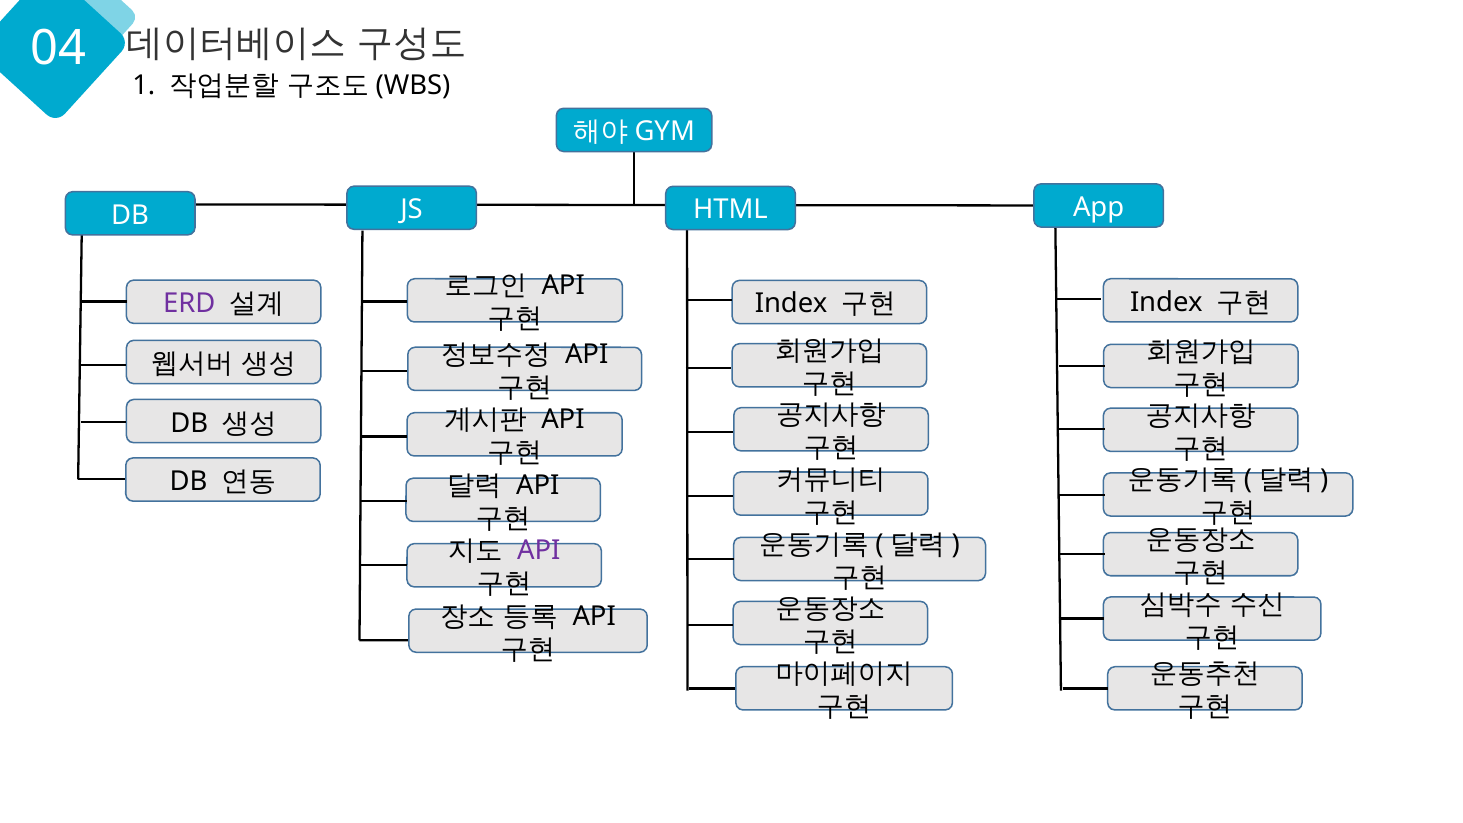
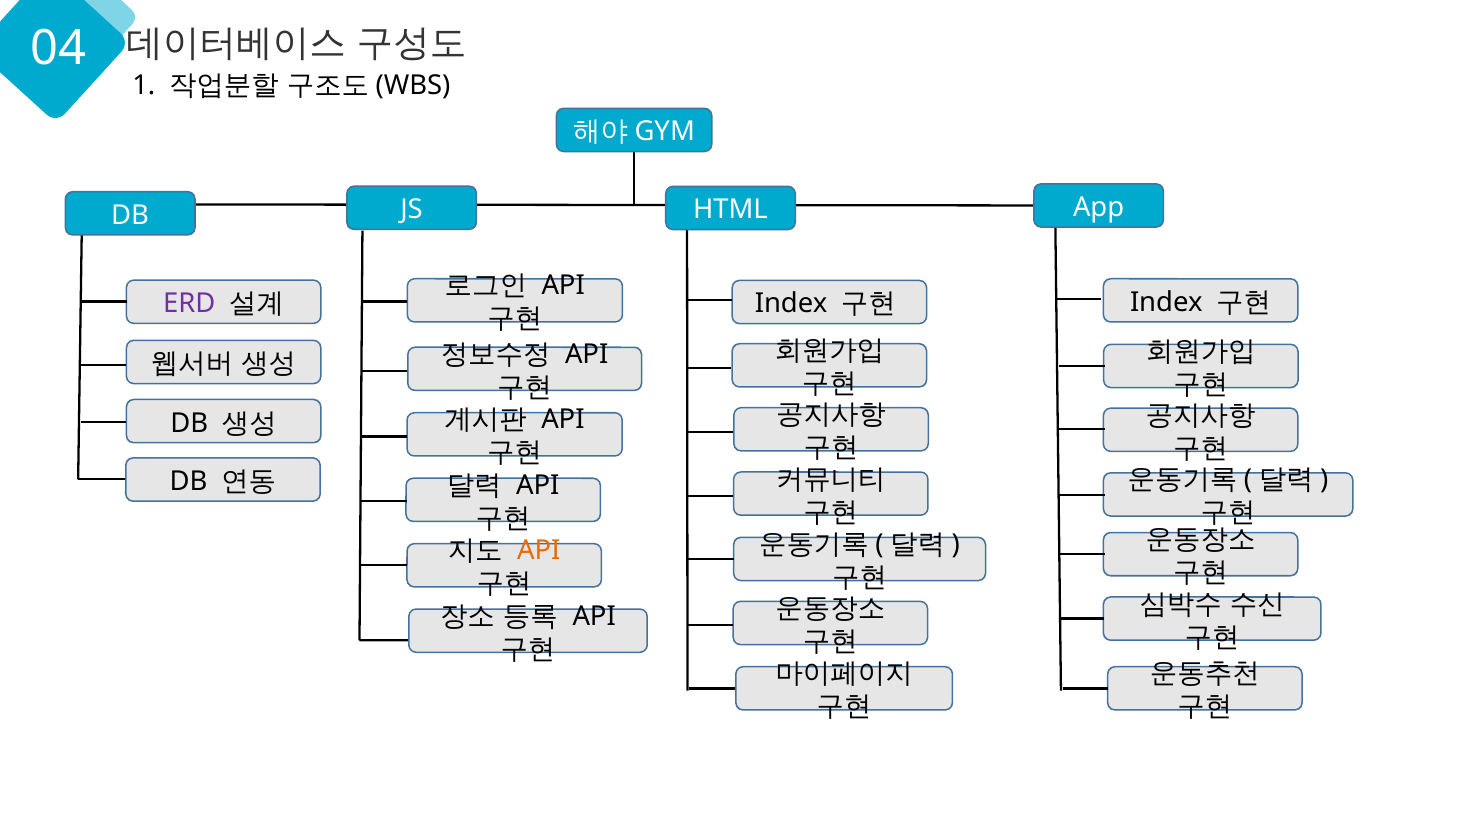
API colour: purple -> orange (539, 551)
